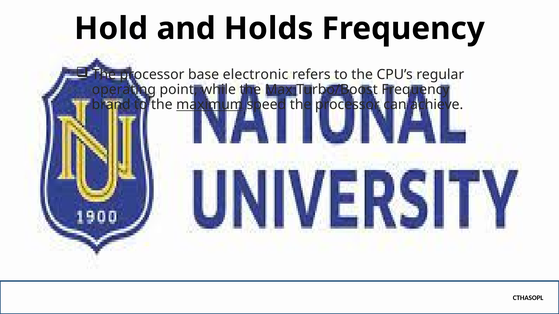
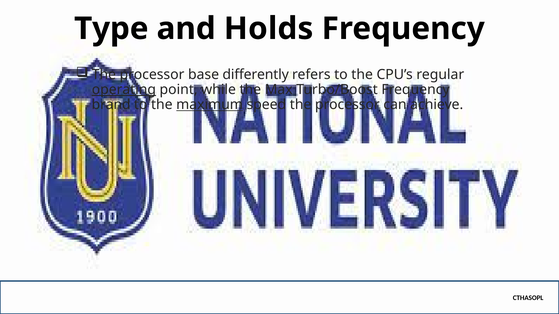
Hold: Hold -> Type (111, 29)
electronic: electronic -> differently (256, 75)
operating underline: none -> present (124, 90)
